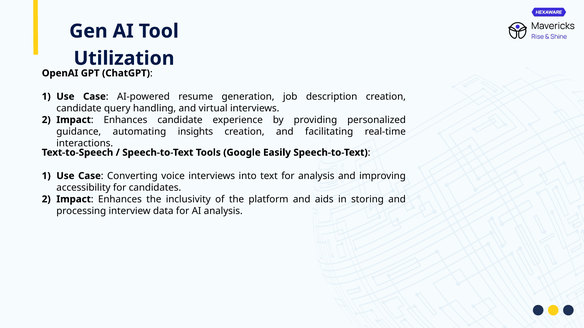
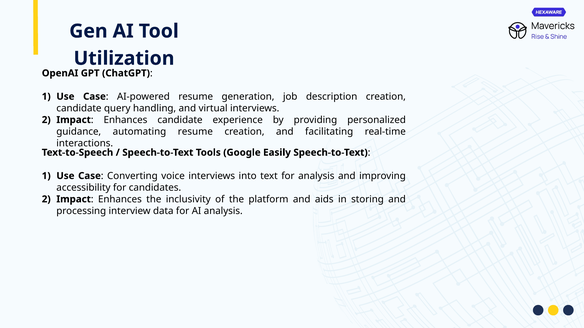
automating insights: insights -> resume (195, 132)
